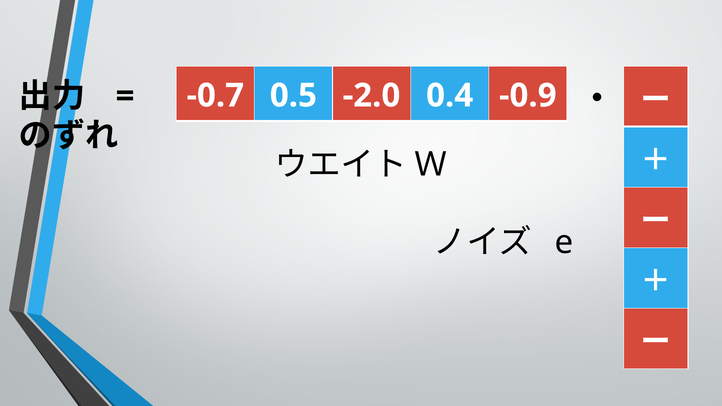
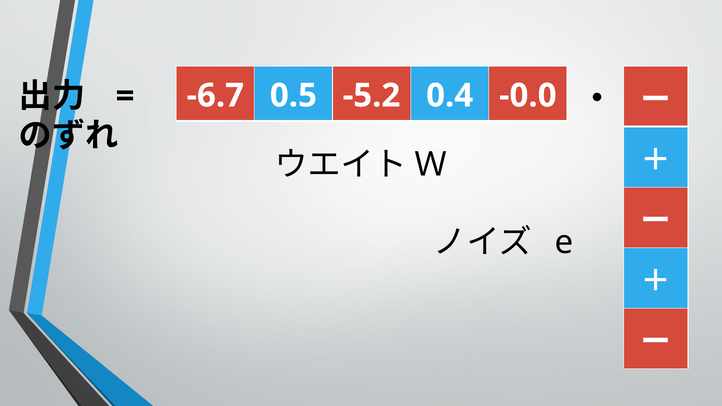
-0.7: -0.7 -> -6.7 (215, 96)
-2.0: -2.0 -> -5.2 (371, 96)
-0.9: -0.9 -> -0.0 (528, 96)
